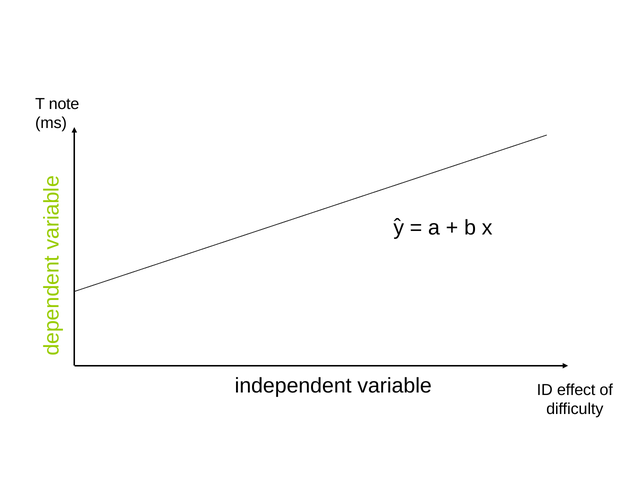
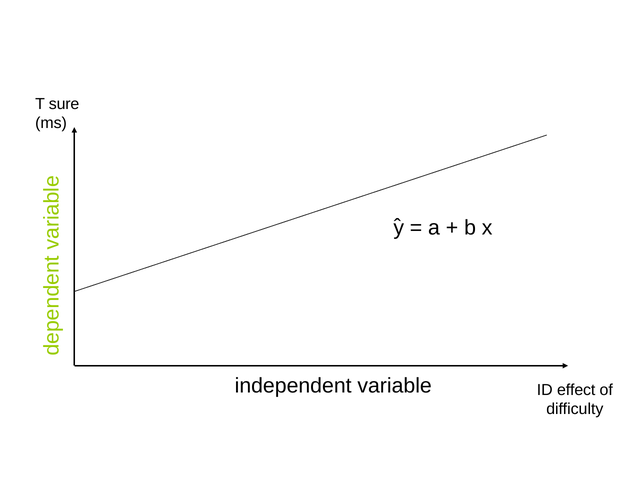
note: note -> sure (64, 104)
